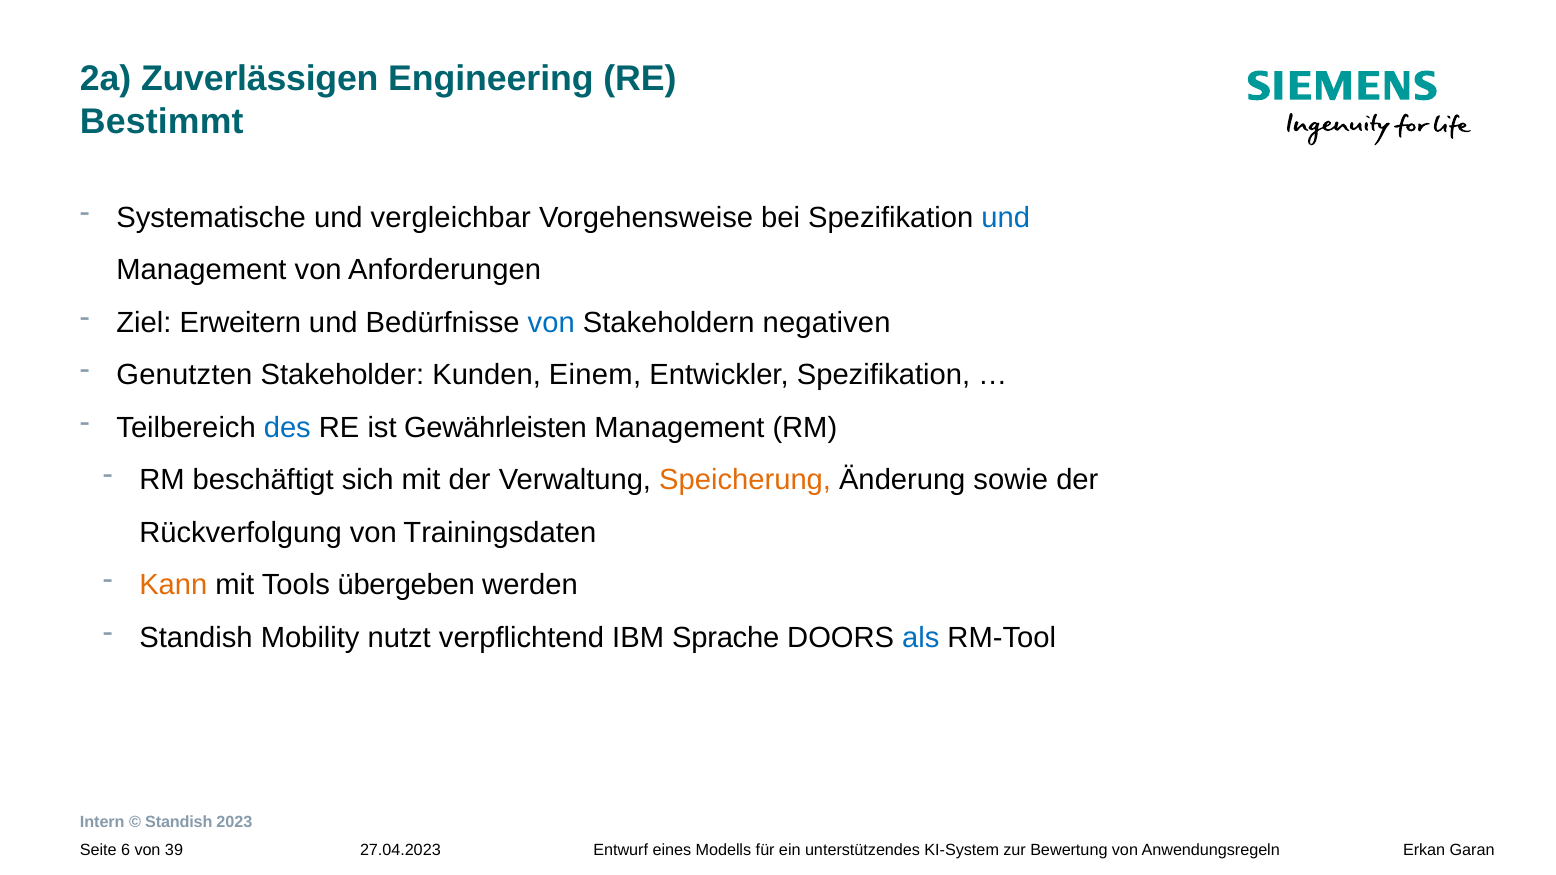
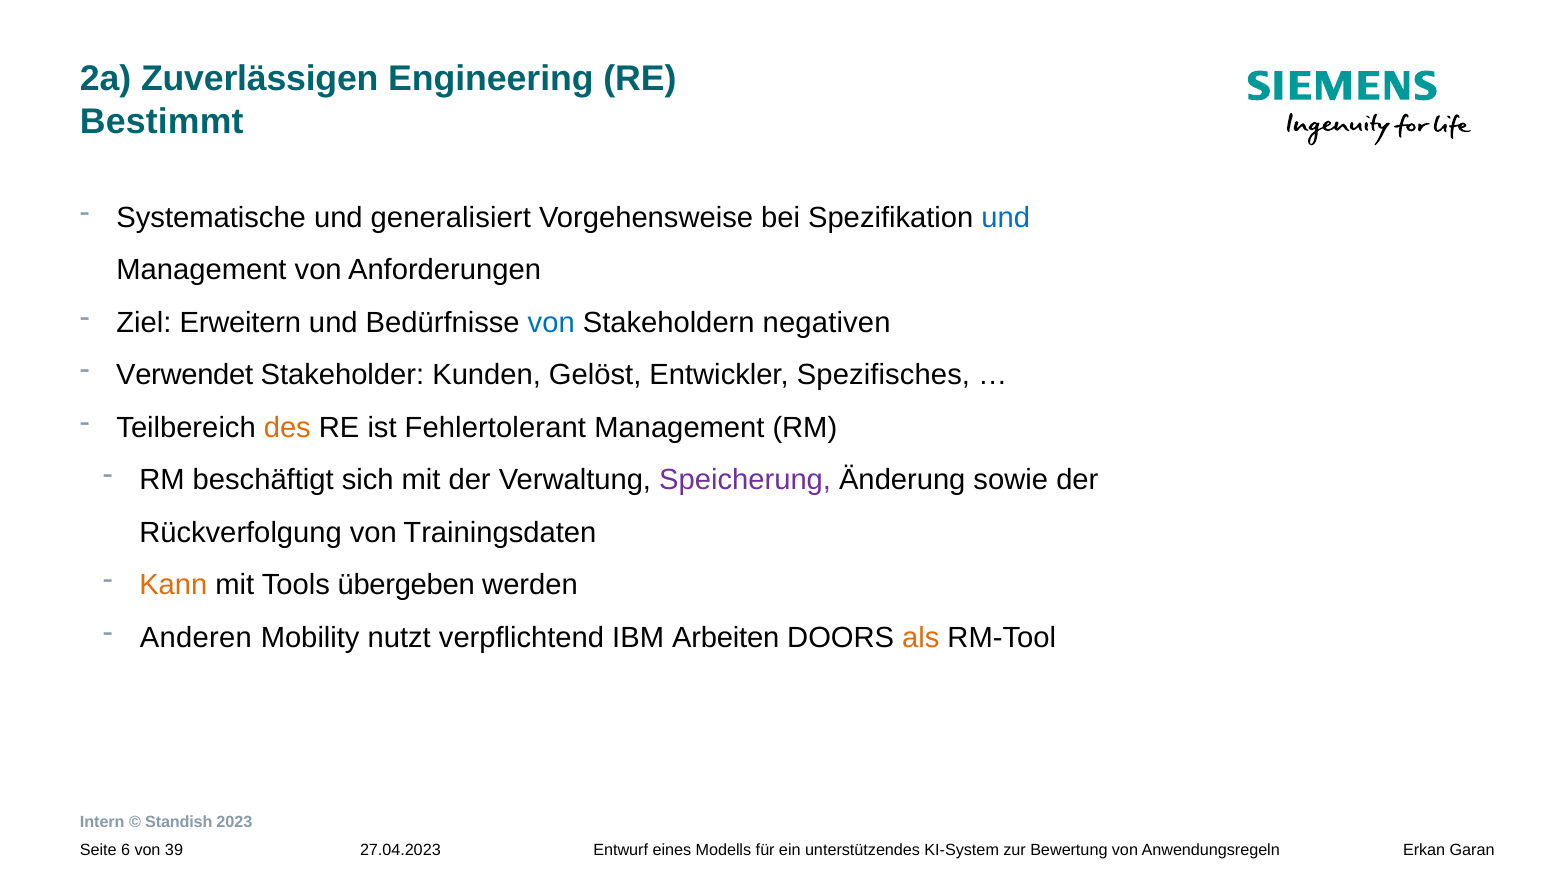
vergleichbar: vergleichbar -> generalisiert (451, 218)
Genutzten: Genutzten -> Verwendet (185, 375)
Einem: Einem -> Gelöst (595, 375)
Entwickler Spezifikation: Spezifikation -> Spezifisches (883, 375)
des colour: blue -> orange (287, 428)
Gewährleisten: Gewährleisten -> Fehlertolerant (495, 428)
Speicherung colour: orange -> purple (745, 480)
Standish: Standish -> Anderen (196, 638)
Sprache: Sprache -> Arbeiten (726, 638)
als colour: blue -> orange (921, 638)
